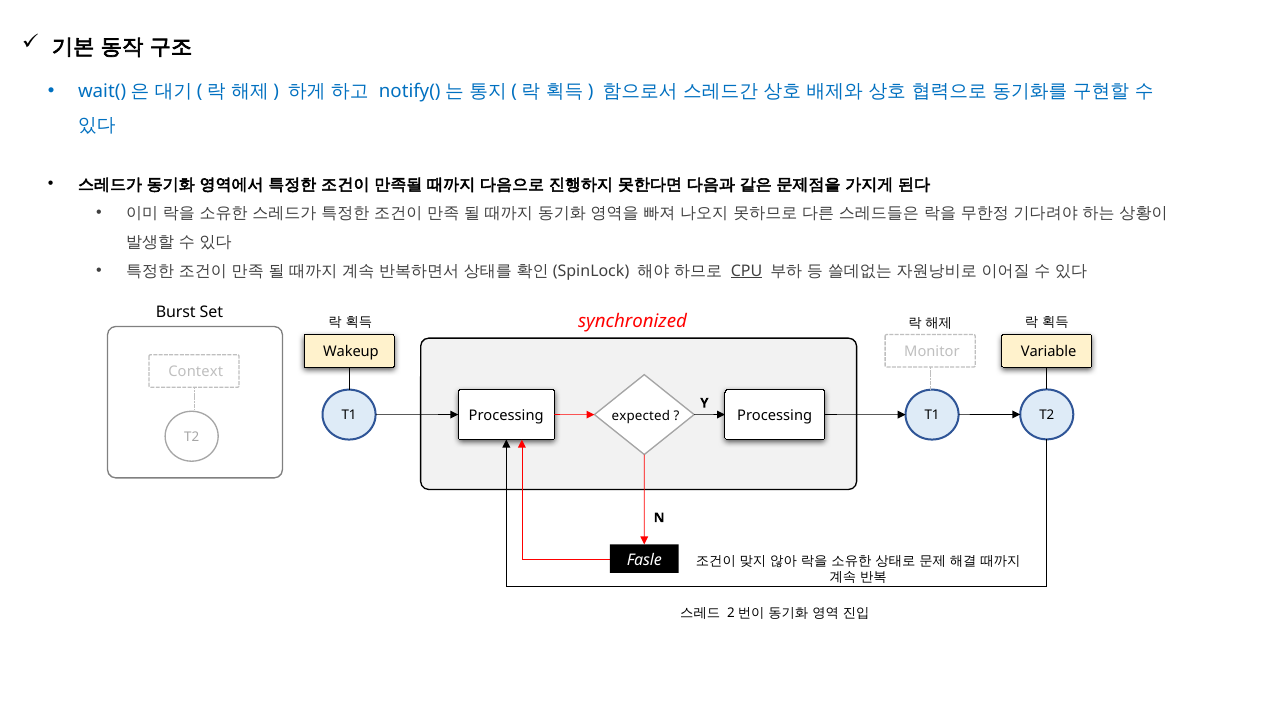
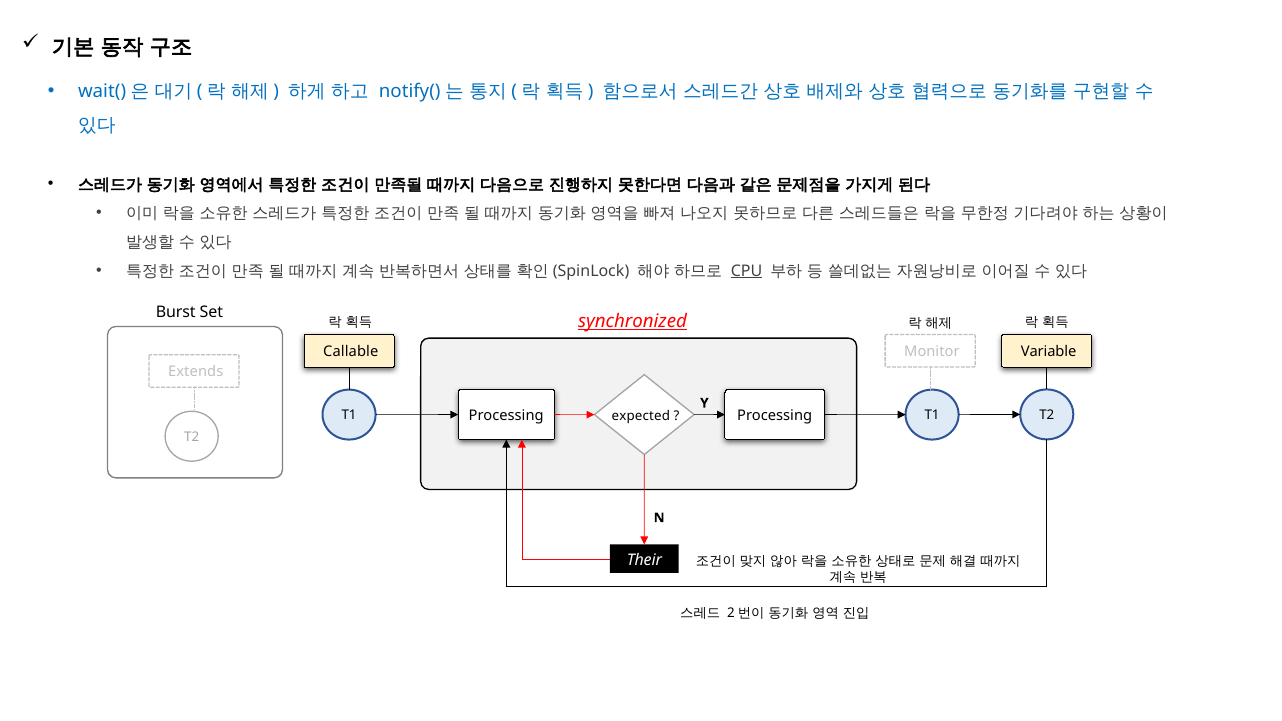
synchronized underline: none -> present (632, 321)
Wakeup: Wakeup -> Callable (351, 352)
Context: Context -> Extends (196, 372)
Fasle: Fasle -> Their (644, 560)
